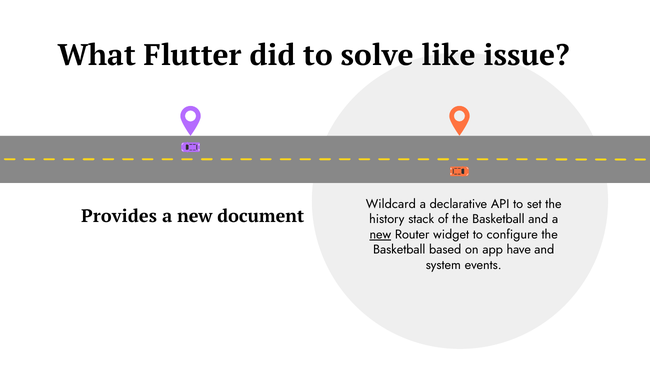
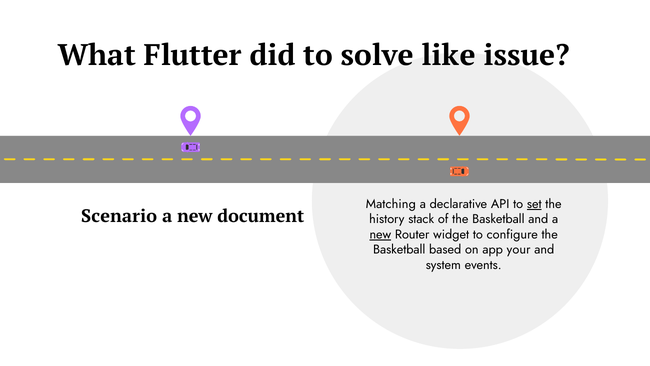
Wildcard: Wildcard -> Matching (391, 204)
set underline: none -> present (534, 204)
Provides: Provides -> Scenario (119, 216)
have: have -> your (519, 249)
